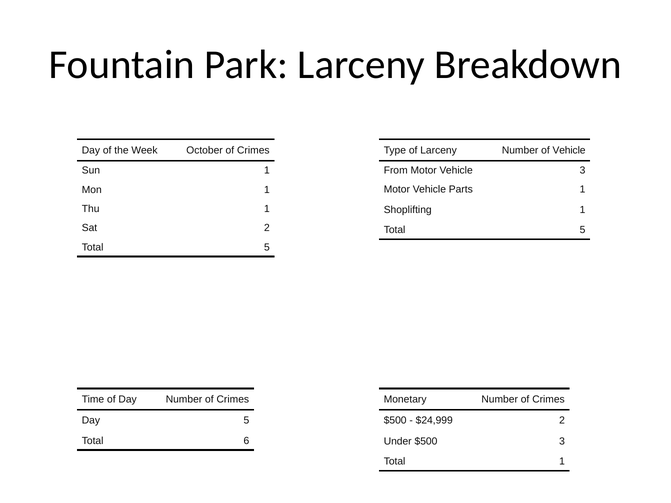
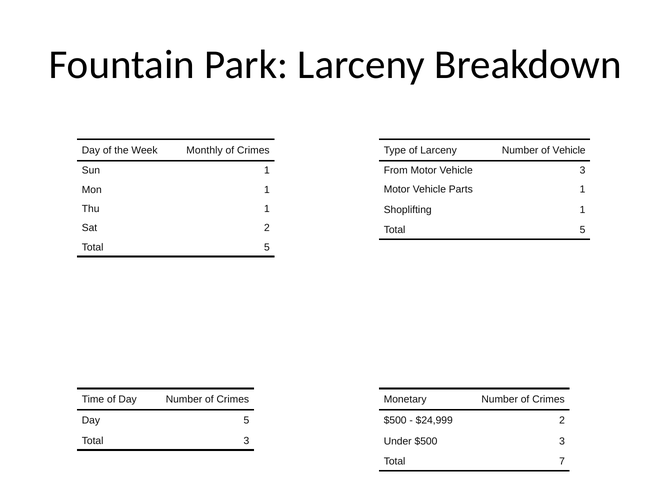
October: October -> Monthly (204, 150)
Total 6: 6 -> 3 (246, 441)
Total 1: 1 -> 7 (562, 461)
